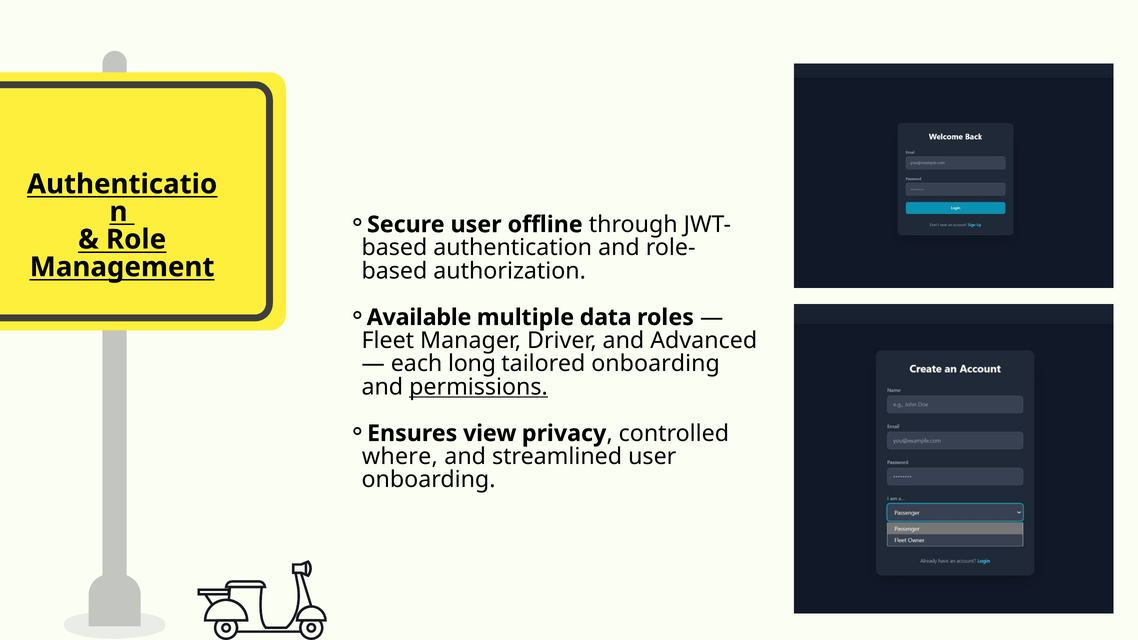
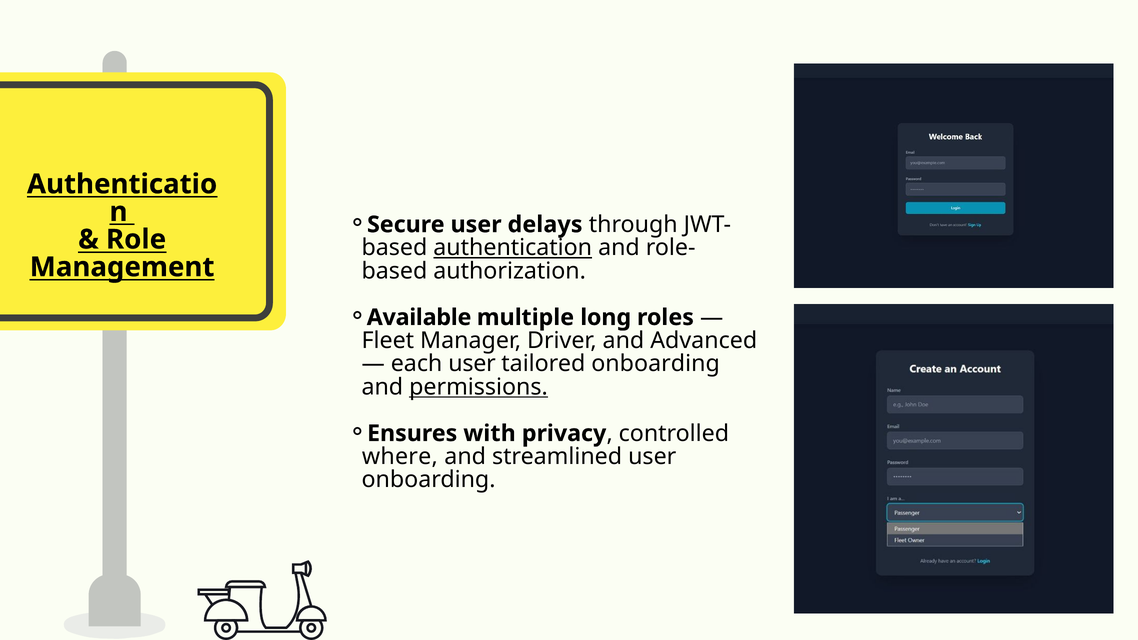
offline: offline -> delays (545, 225)
authentication underline: none -> present (513, 248)
data: data -> long (606, 317)
each long: long -> user (472, 364)
view: view -> with (490, 433)
